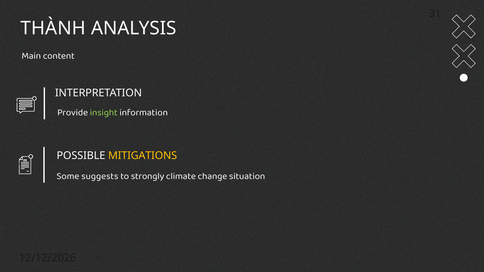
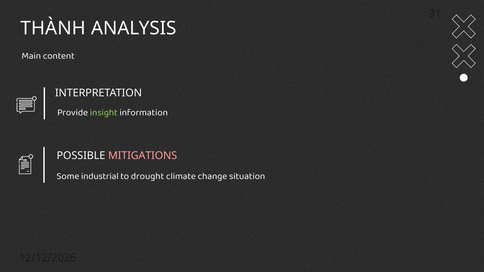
MITIGATIONS colour: yellow -> pink (143, 156)
suggests: suggests -> industrial (100, 176)
strongly: strongly -> drought (148, 176)
